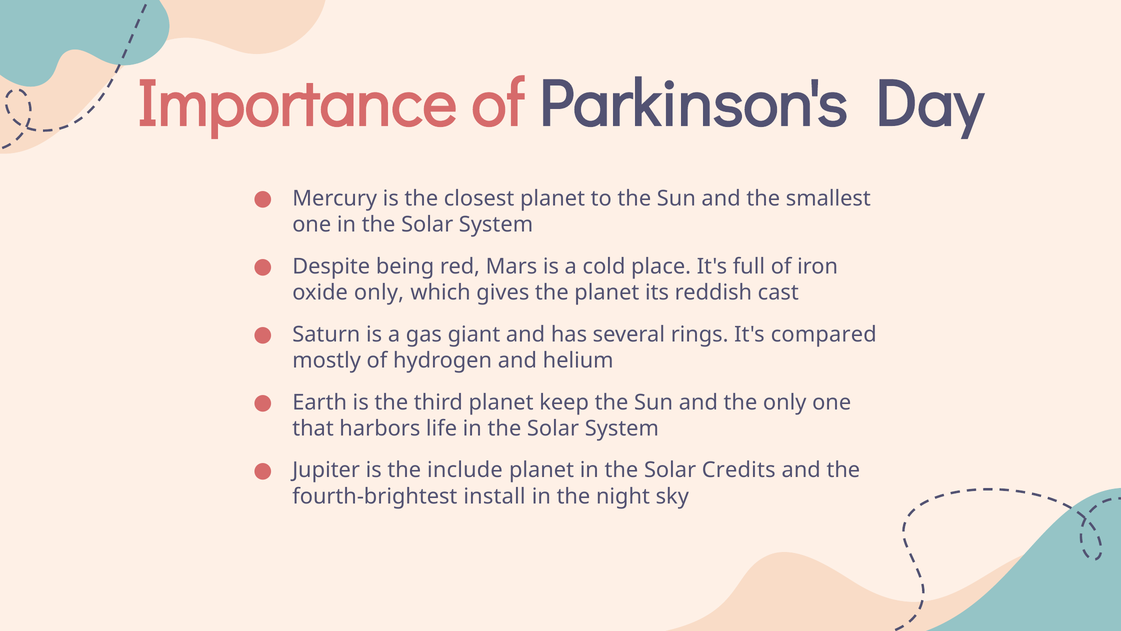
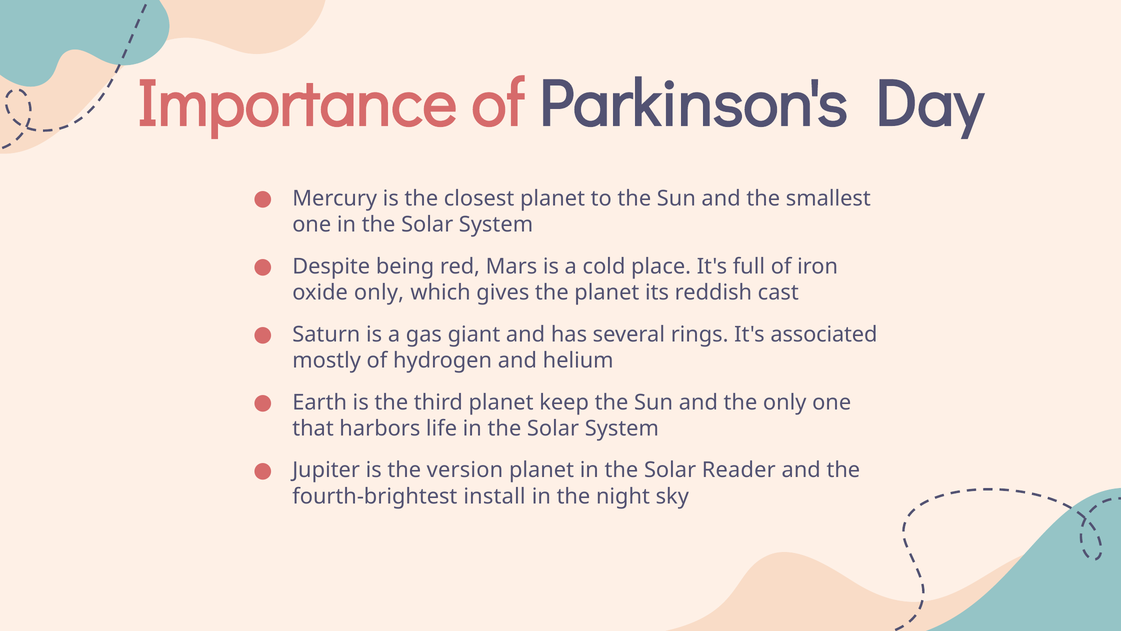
compared: compared -> associated (824, 334)
include: include -> version (465, 470)
Credits: Credits -> Reader (739, 470)
